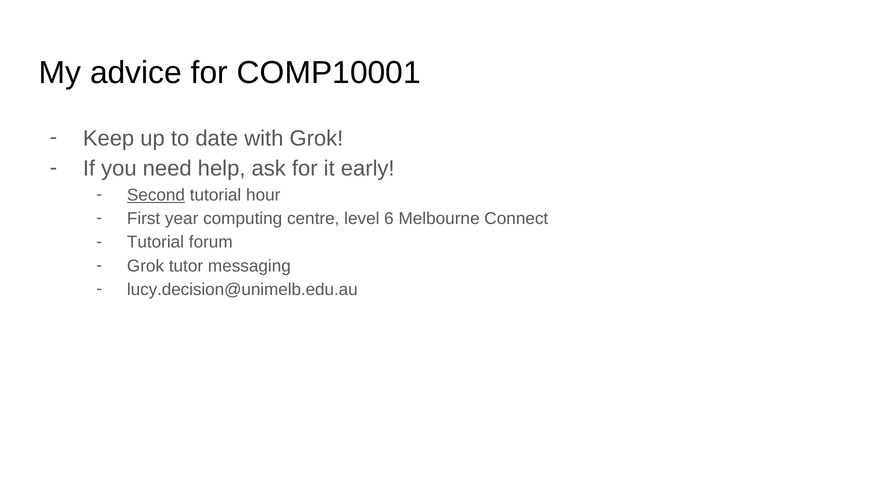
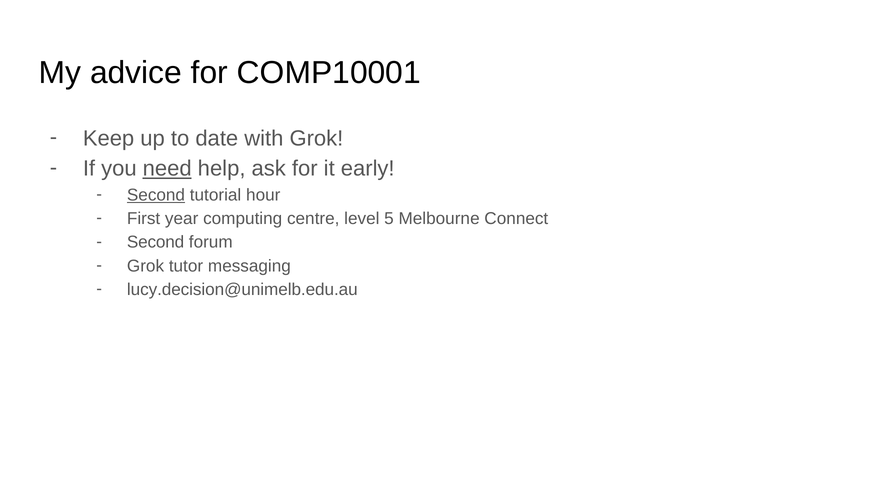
need underline: none -> present (167, 169)
6: 6 -> 5 (389, 219)
Tutorial: Tutorial -> Second (156, 243)
